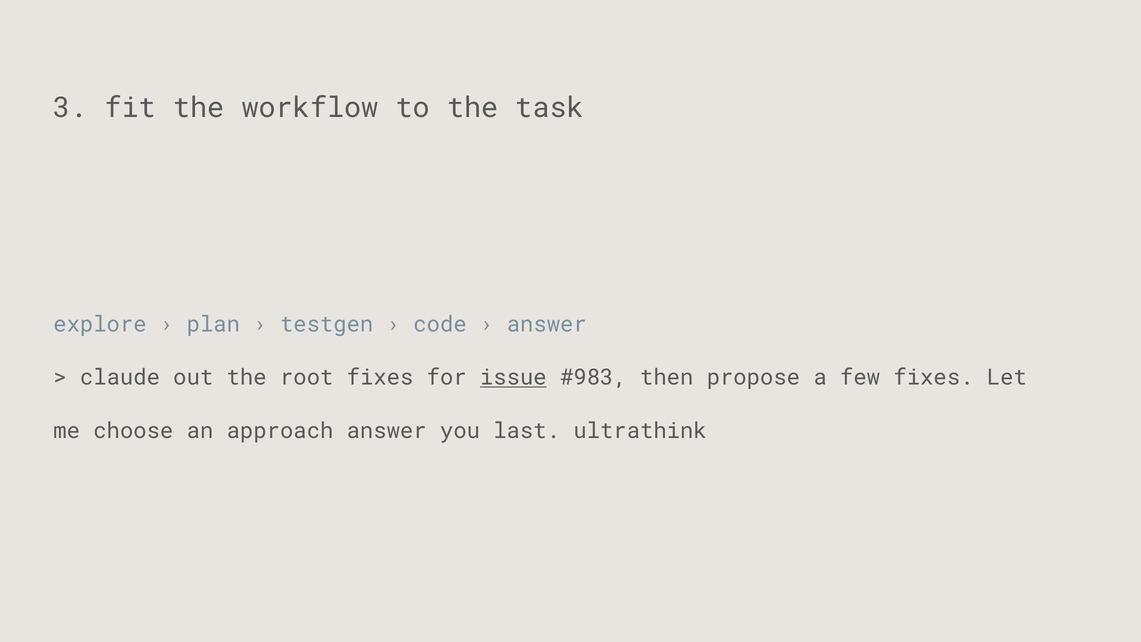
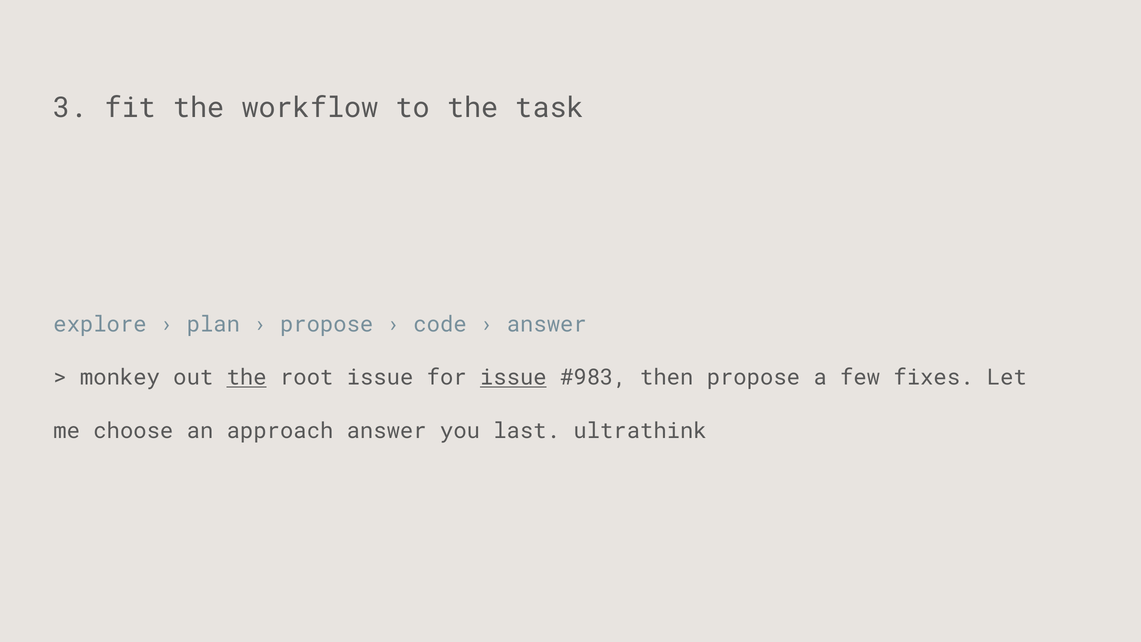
testgen: testgen -> propose (327, 324)
claude: claude -> monkey (120, 377)
the underline: none -> present (247, 377)
root fixes: fixes -> issue (380, 377)
